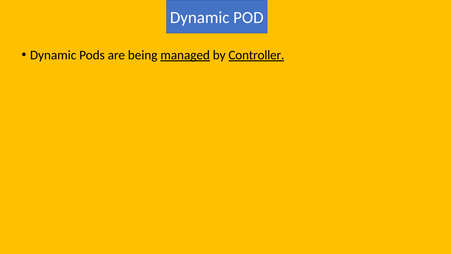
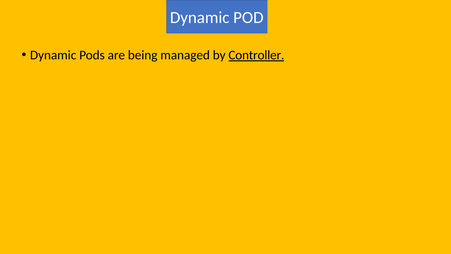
managed underline: present -> none (185, 55)
